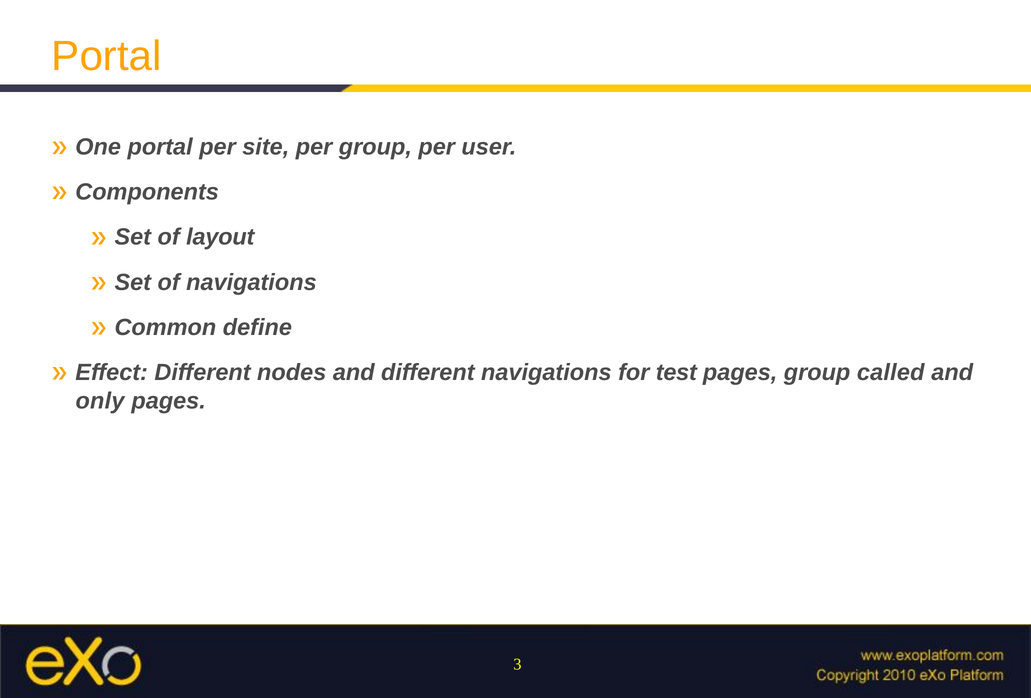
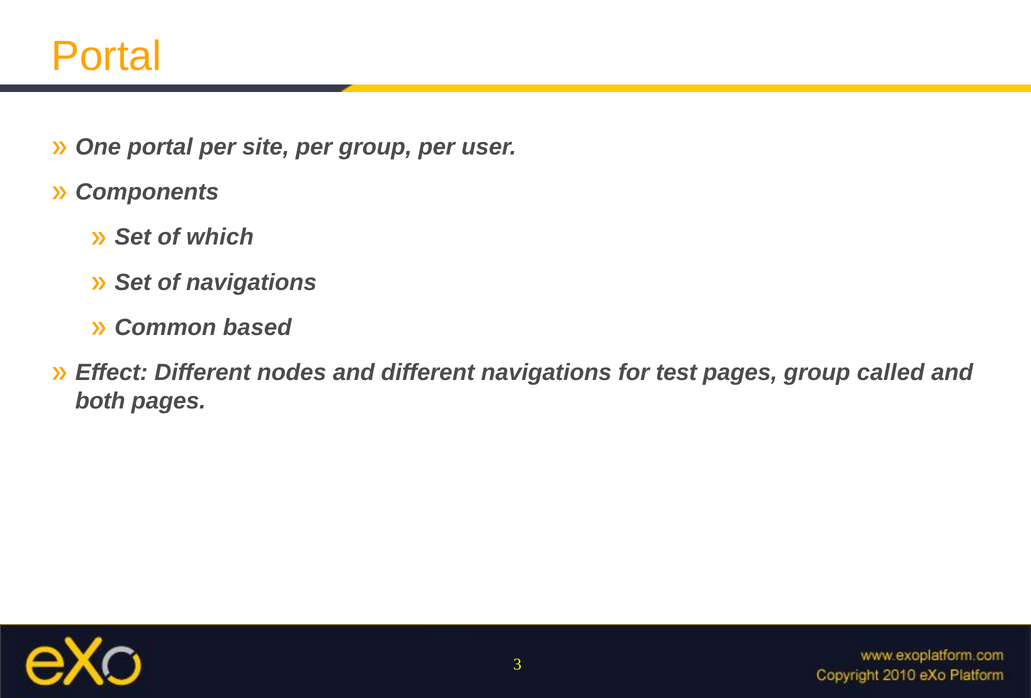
layout: layout -> which (220, 237)
define: define -> based (257, 328)
only: only -> both (100, 401)
